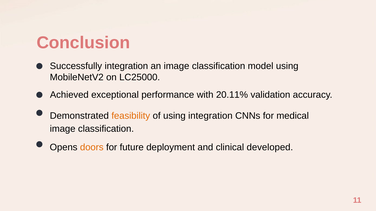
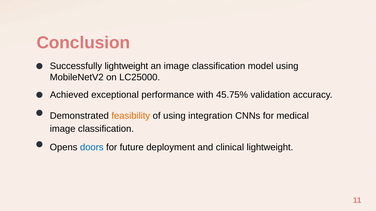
Successfully integration: integration -> lightweight (126, 66)
20.11%: 20.11% -> 45.75% (232, 95)
doors colour: orange -> blue (92, 148)
clinical developed: developed -> lightweight (270, 148)
